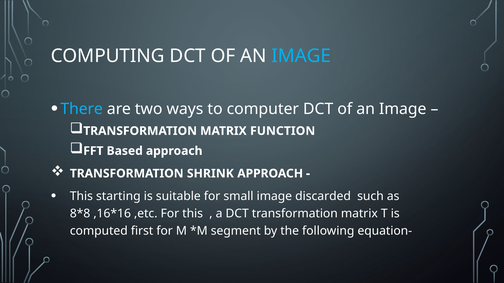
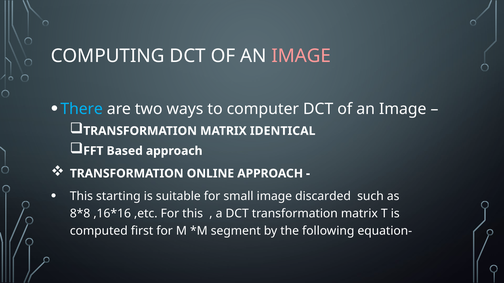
IMAGE colour: light blue -> pink (301, 56)
FUNCTION: FUNCTION -> IDENTICAL (283, 131)
SHRINK: SHRINK -> ONLINE (210, 174)
